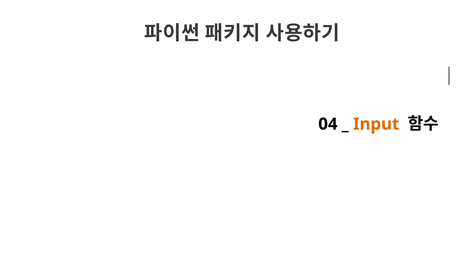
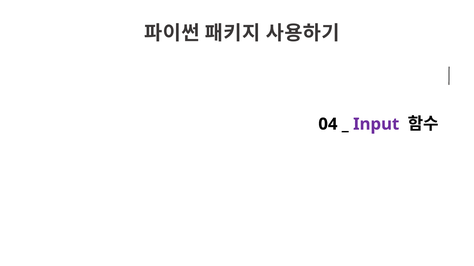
Input colour: orange -> purple (376, 124)
